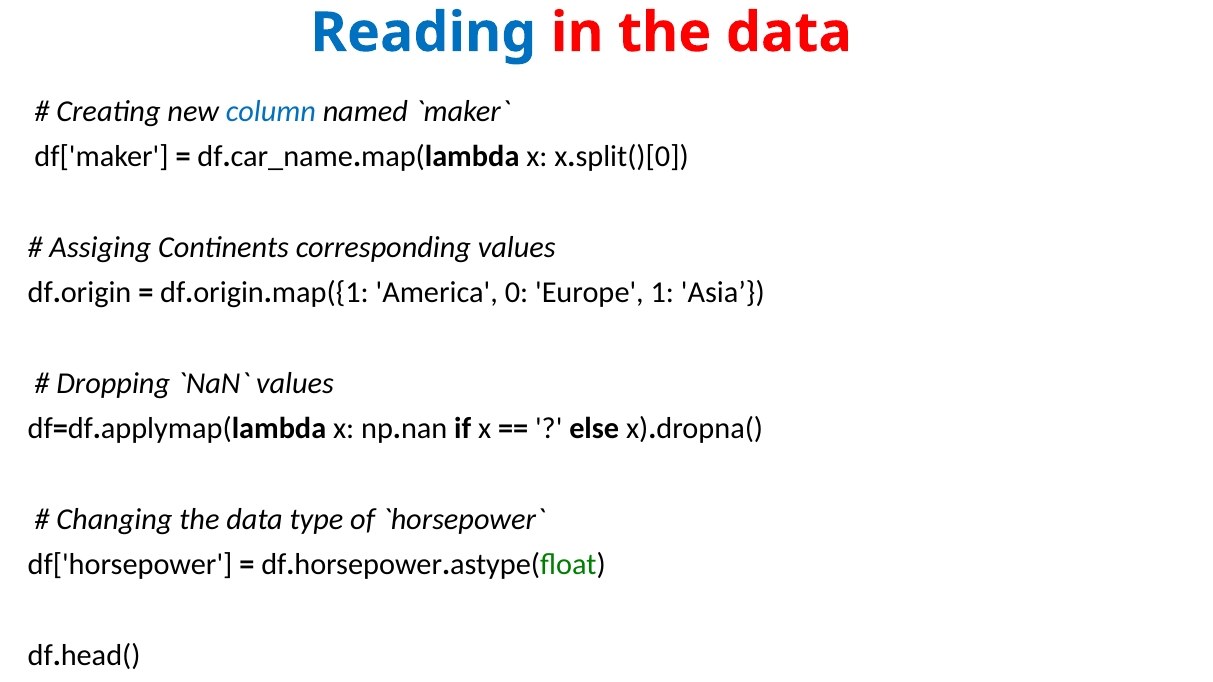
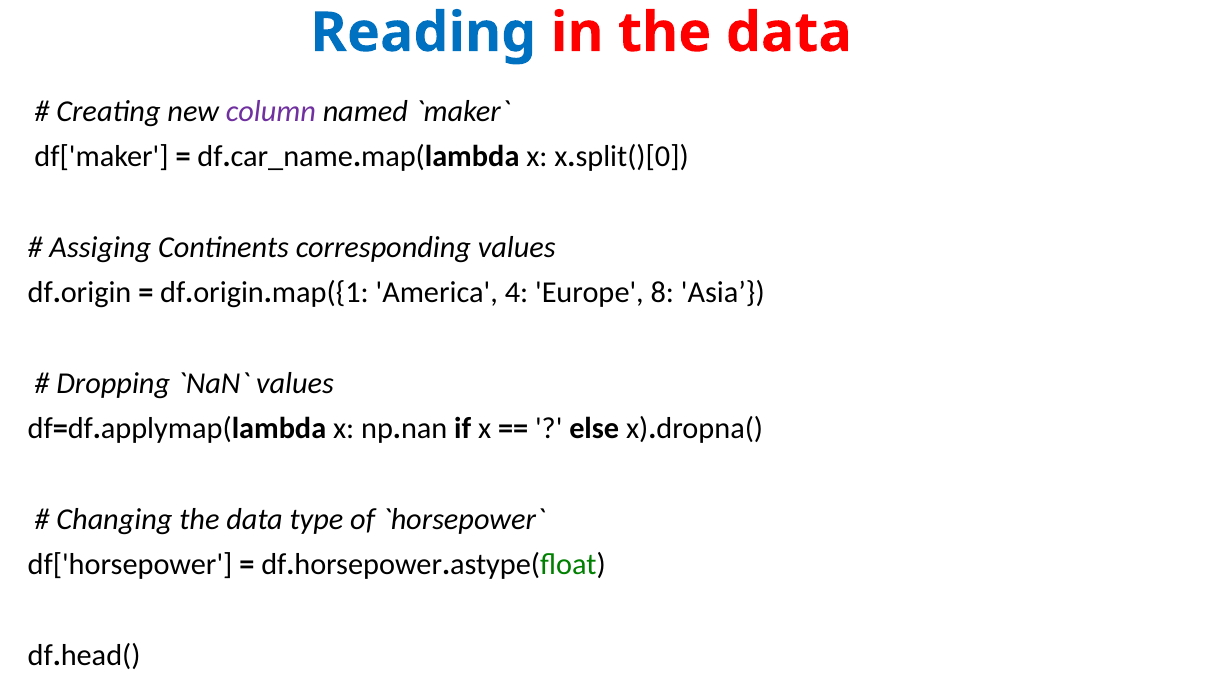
column colour: blue -> purple (271, 111)
0: 0 -> 4 (517, 293)
1: 1 -> 8 (662, 293)
